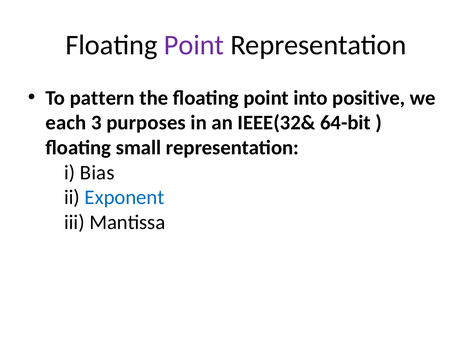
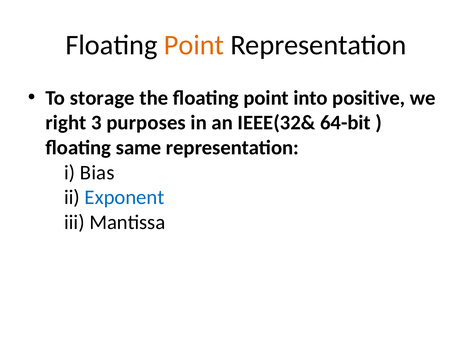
Point colour: purple -> orange (194, 45)
pattern: pattern -> storage (102, 98)
each: each -> right (66, 123)
small: small -> same (139, 147)
